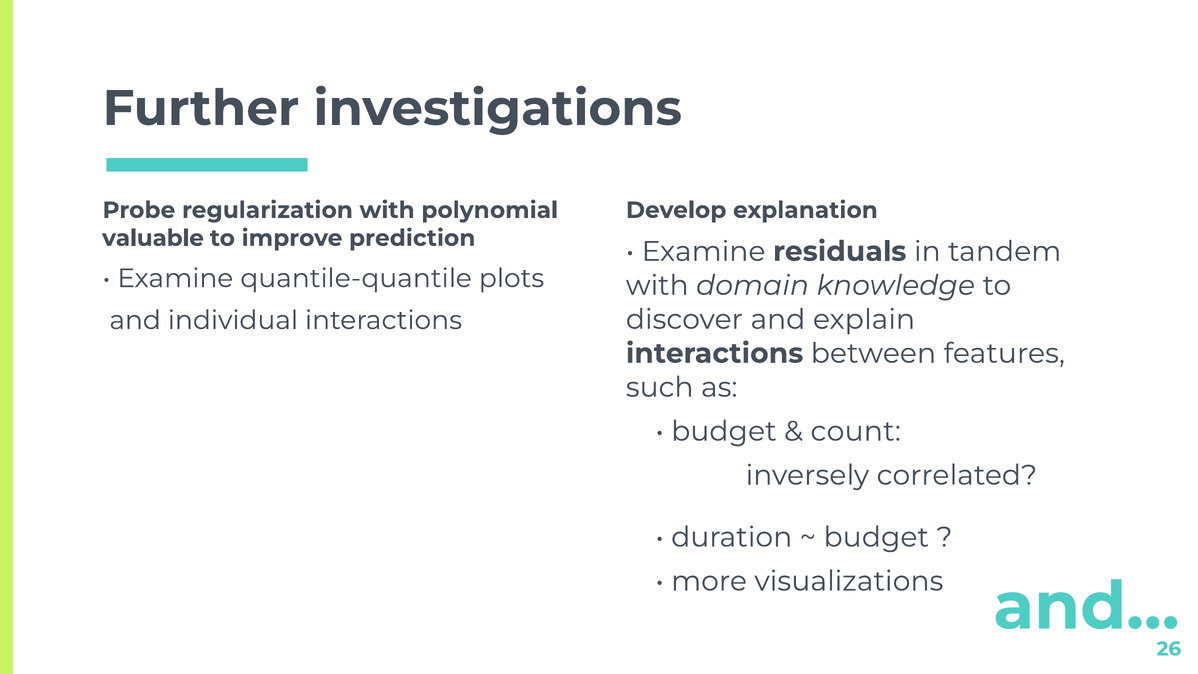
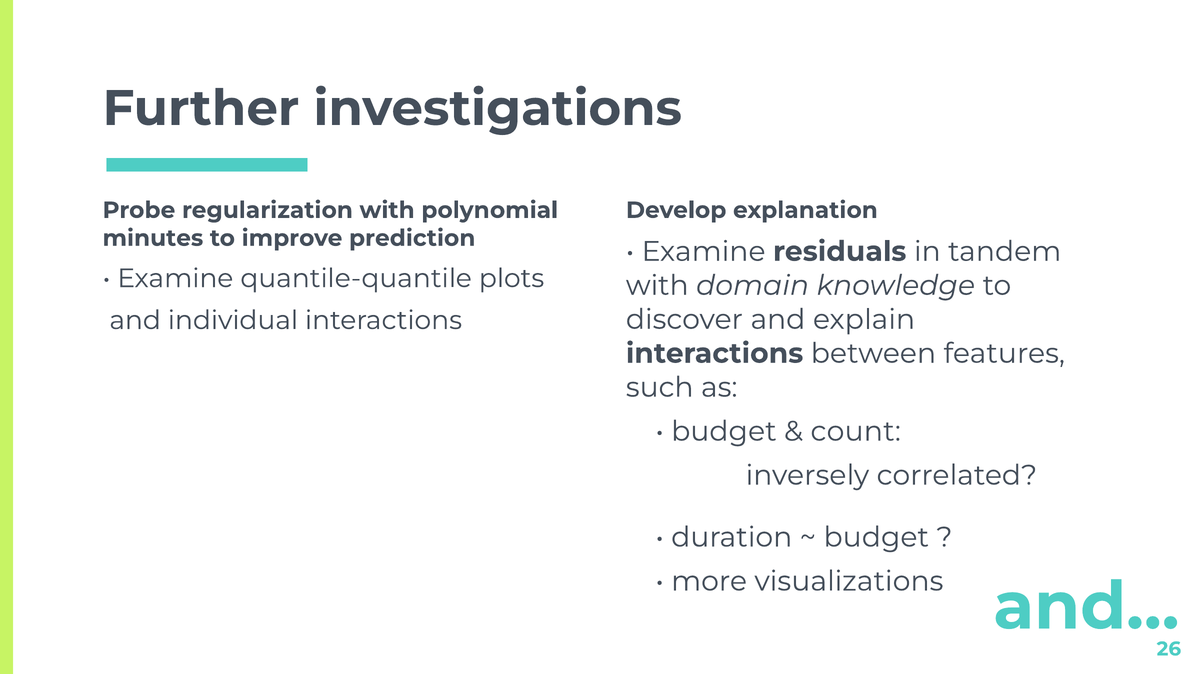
valuable: valuable -> minutes (153, 238)
